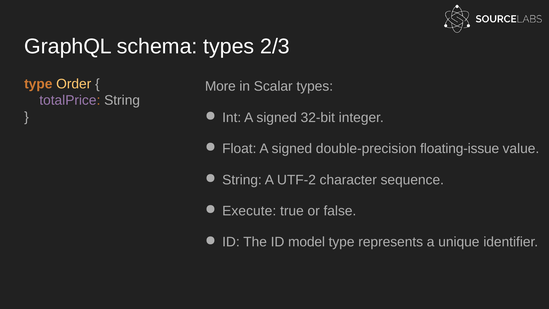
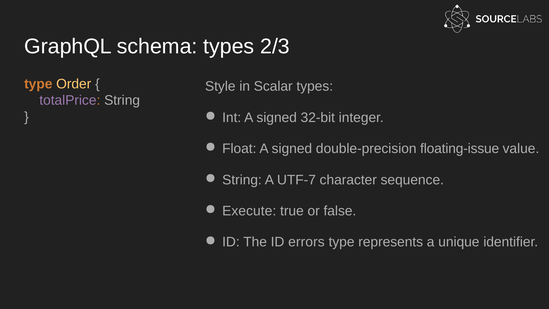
More: More -> Style (220, 86)
UTF‐2: UTF‐2 -> UTF‐7 (296, 180)
model: model -> errors (306, 242)
